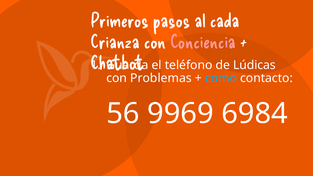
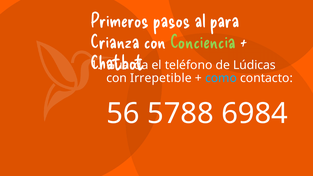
cada: cada -> para (225, 21)
Conciencia colour: pink -> light green (203, 42)
Problemas: Problemas -> Irrepetible (161, 78)
9969: 9969 -> 5788 (180, 114)
